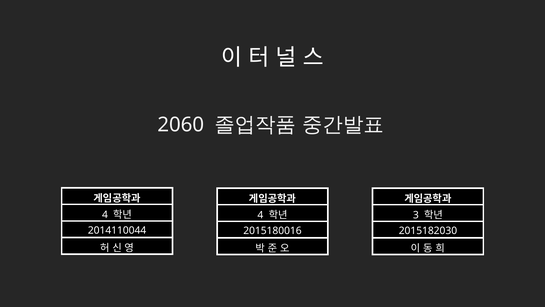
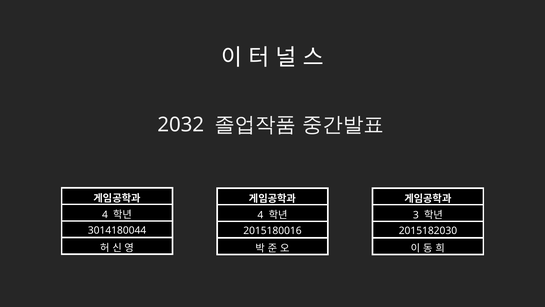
2060: 2060 -> 2032 (181, 125)
2014110044: 2014110044 -> 3014180044 (117, 230)
